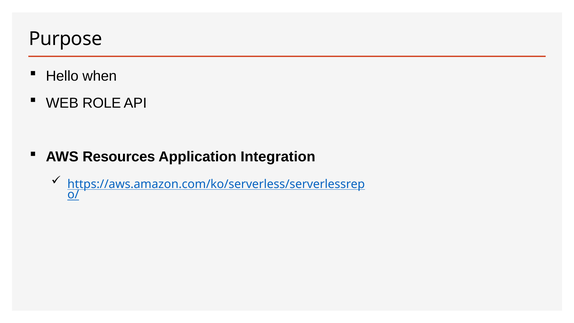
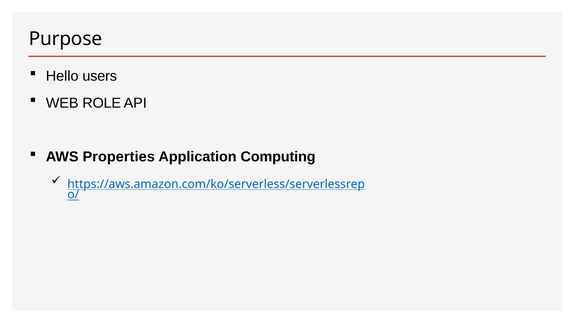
when: when -> users (100, 76)
Resources: Resources -> Properties (119, 157)
Integration: Integration -> Computing (278, 157)
